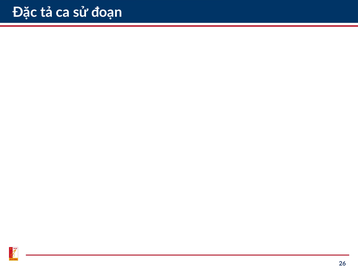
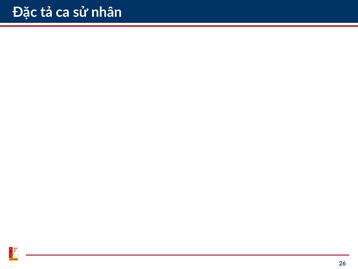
đoạn: đoạn -> nhân (107, 12)
